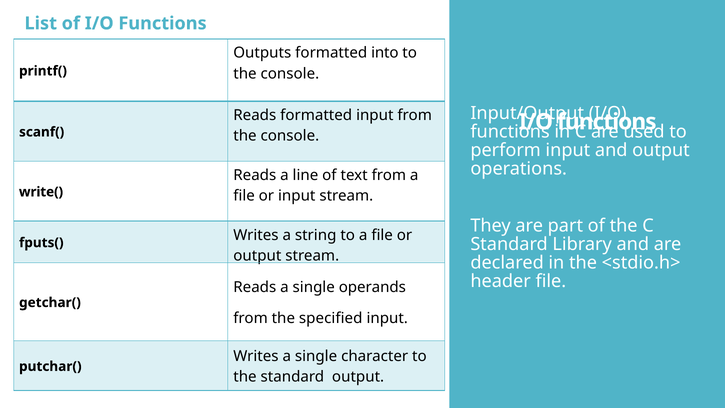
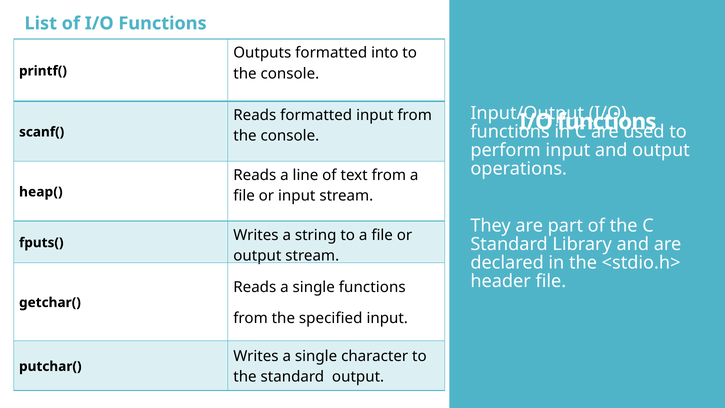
write(: write( -> heap( (41, 192)
single operands: operands -> functions (372, 287)
